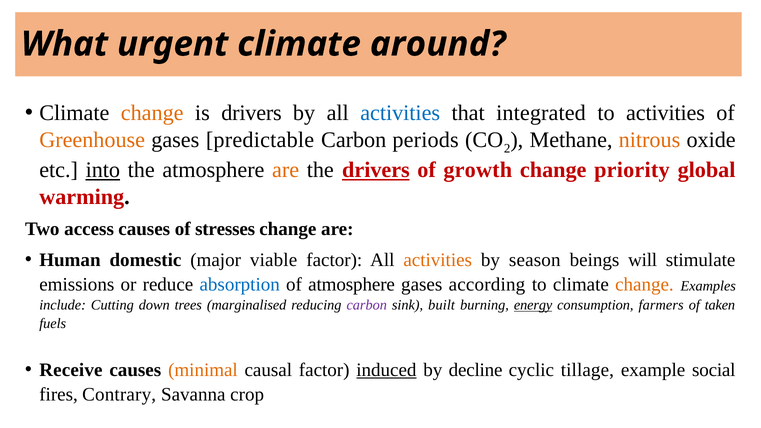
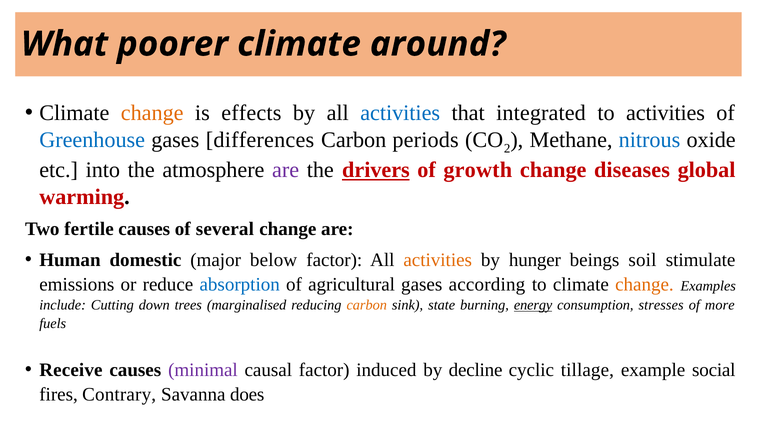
urgent: urgent -> poorer (173, 44)
is drivers: drivers -> effects (251, 113)
Greenhouse colour: orange -> blue (92, 140)
predictable: predictable -> differences (260, 140)
nitrous colour: orange -> blue (650, 140)
into underline: present -> none (103, 170)
are colour: orange -> purple (286, 170)
priority: priority -> diseases (632, 170)
access: access -> fertile (89, 229)
stresses: stresses -> several (225, 229)
viable: viable -> below (274, 260)
season: season -> hunger (535, 260)
will: will -> soil (642, 260)
of atmosphere: atmosphere -> agricultural (352, 284)
carbon colour: purple -> orange (367, 305)
built: built -> state (442, 305)
farmers: farmers -> stresses (661, 305)
taken: taken -> more (720, 305)
minimal colour: orange -> purple (203, 370)
induced underline: present -> none (386, 370)
crop: crop -> does (247, 394)
